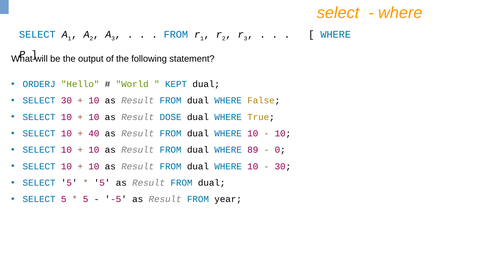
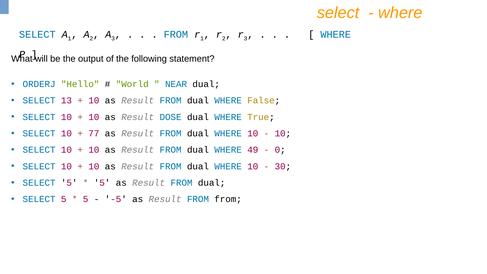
KEPT: KEPT -> NEAR (176, 84)
SELECT 30: 30 -> 13 (66, 101)
40: 40 -> 77 (94, 133)
89: 89 -> 49 (253, 150)
FROM year: year -> from (228, 199)
